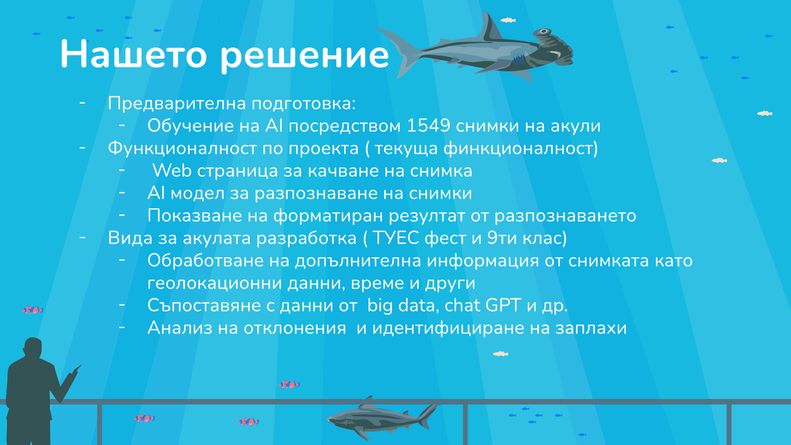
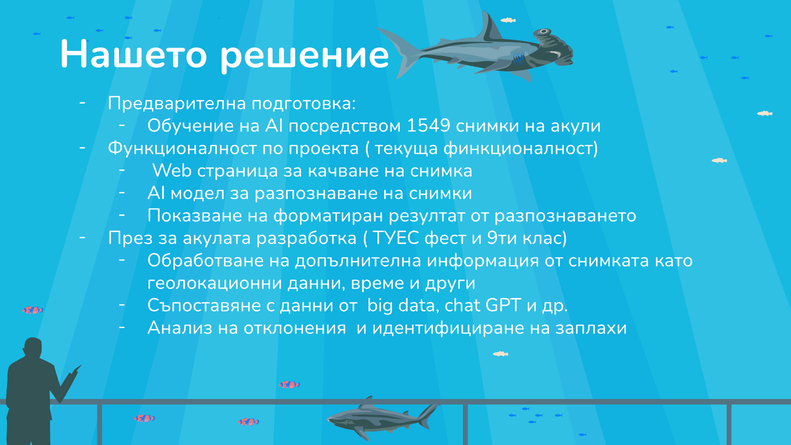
Вида: Вида -> През (130, 238)
